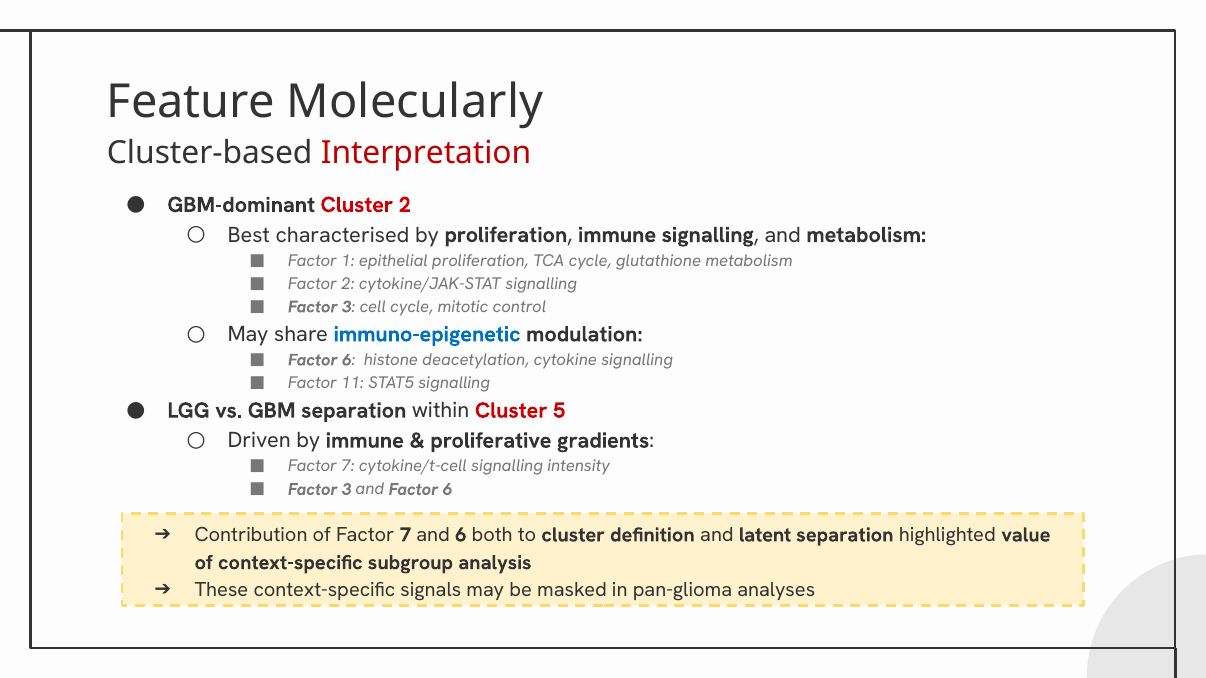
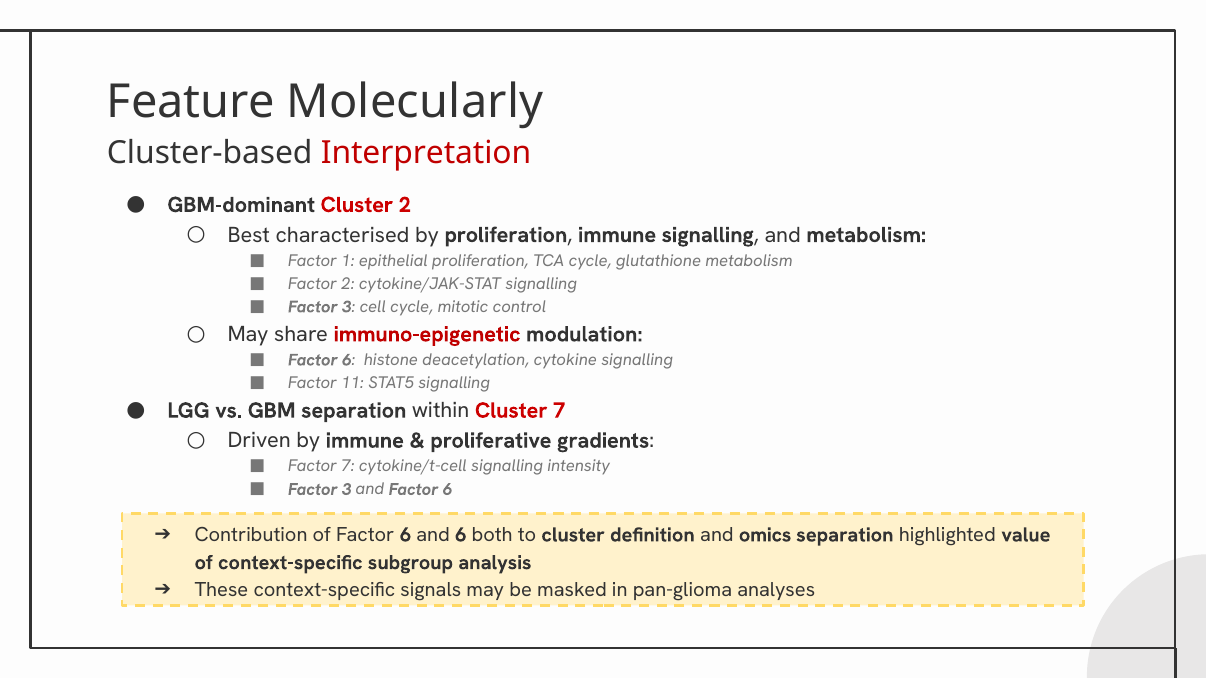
immuno-epigenetic colour: blue -> red (427, 334)
Cluster 5: 5 -> 7 (559, 411)
of Factor 7: 7 -> 6 (406, 535)
latent: latent -> omics (765, 535)
